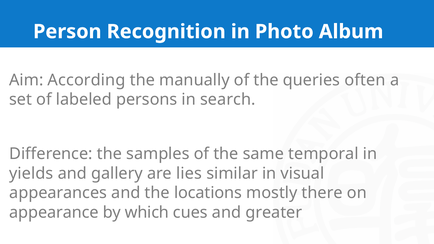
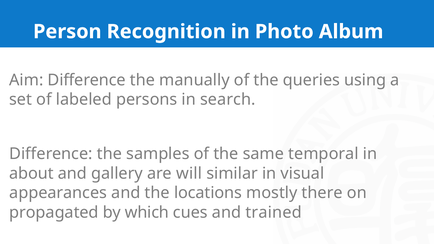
Aim According: According -> Difference (87, 80)
often: often -> using (365, 80)
yields: yields -> about (31, 173)
lies: lies -> will (189, 173)
appearance: appearance -> propagated (54, 212)
greater: greater -> trained (274, 212)
